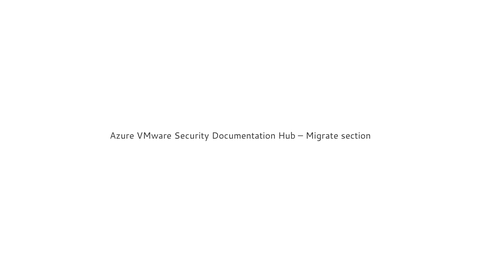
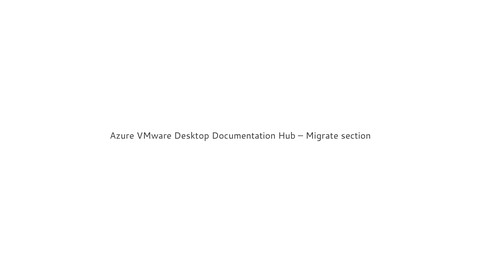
Security: Security -> Desktop (192, 136)
